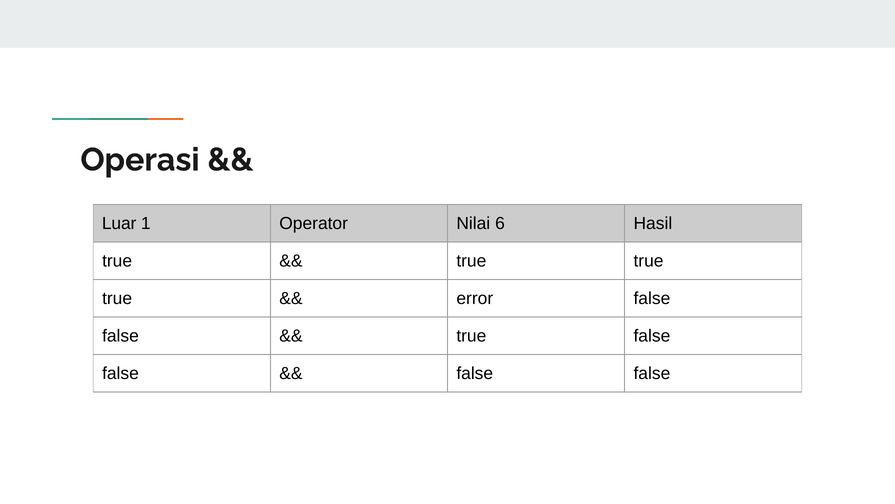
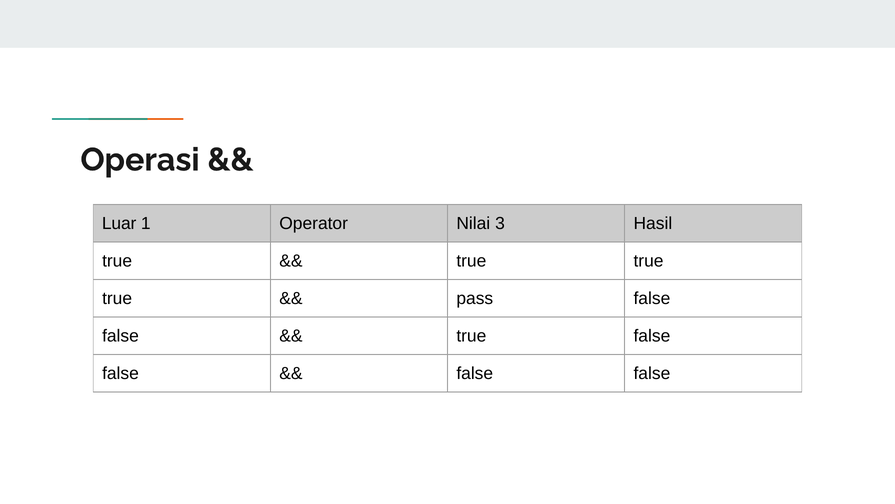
6: 6 -> 3 (500, 223)
error: error -> pass (475, 298)
